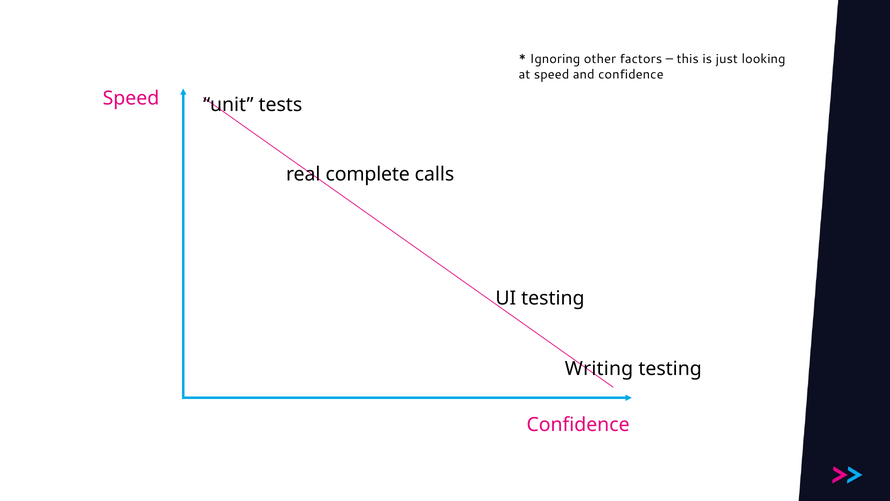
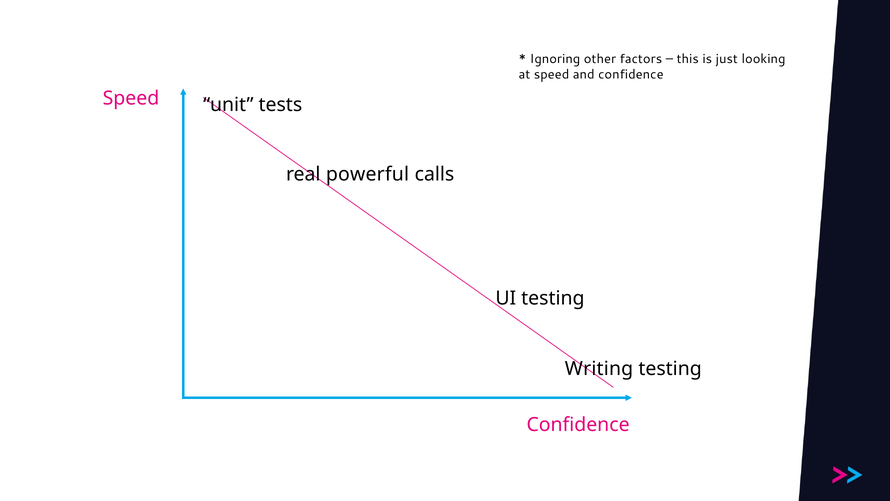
complete: complete -> powerful (368, 174)
